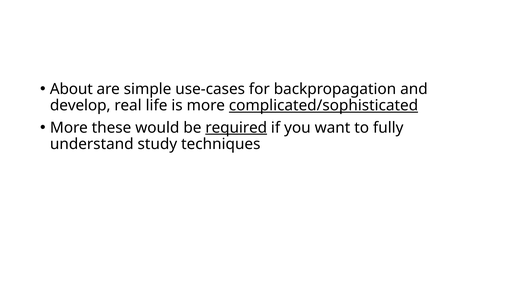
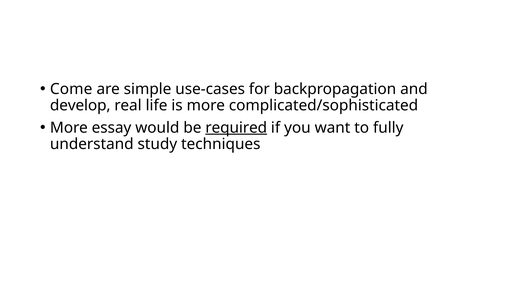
About: About -> Come (71, 89)
complicated/sophisticated underline: present -> none (324, 106)
these: these -> essay (112, 128)
